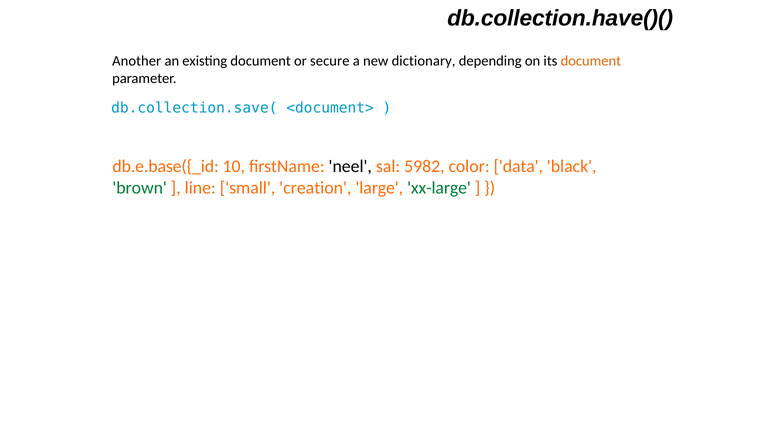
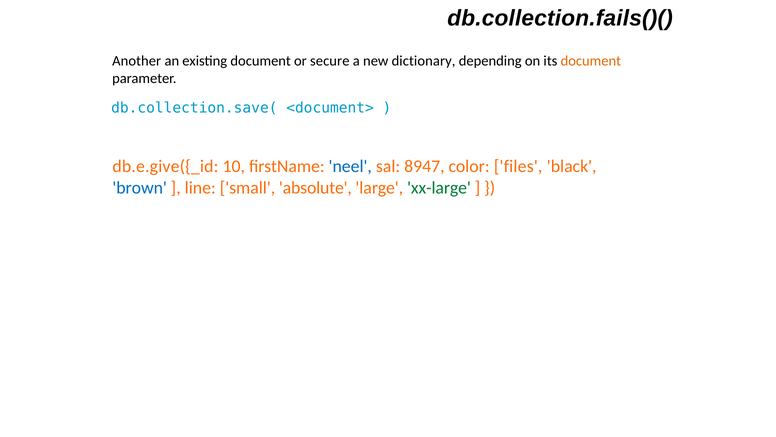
db.collection.have()(: db.collection.have()( -> db.collection.fails()( (560, 18)
db.e.base({_id: db.e.base({_id -> db.e.give({_id (165, 166)
neel colour: black -> blue (350, 166)
5982: 5982 -> 8947 (424, 166)
data: data -> files (518, 166)
brown colour: green -> blue (140, 188)
creation: creation -> absolute (315, 188)
